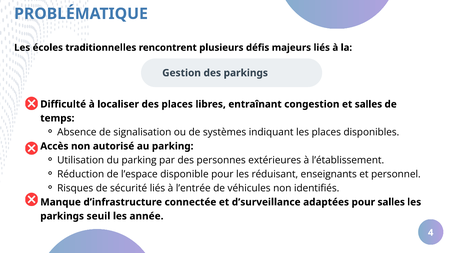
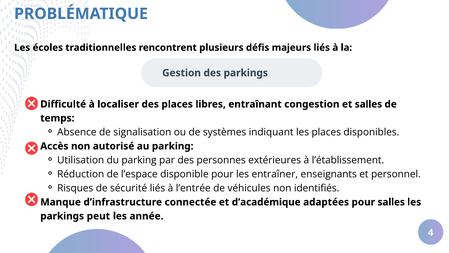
réduisant: réduisant -> entraîner (275, 174)
d’surveillance: d’surveillance -> d’académique (266, 202)
seuil: seuil -> peut (98, 216)
